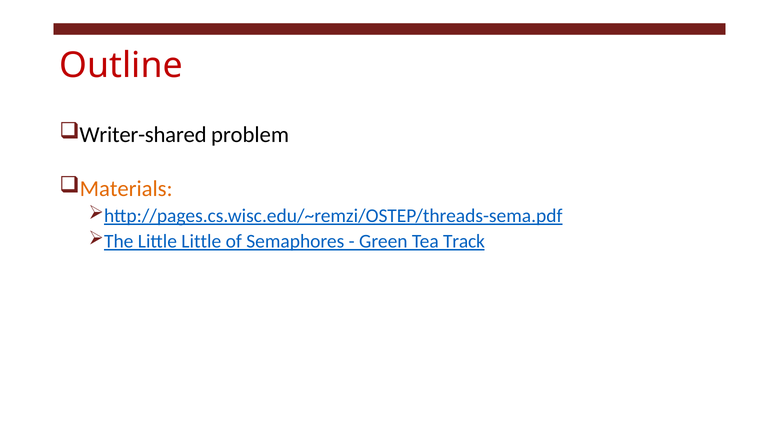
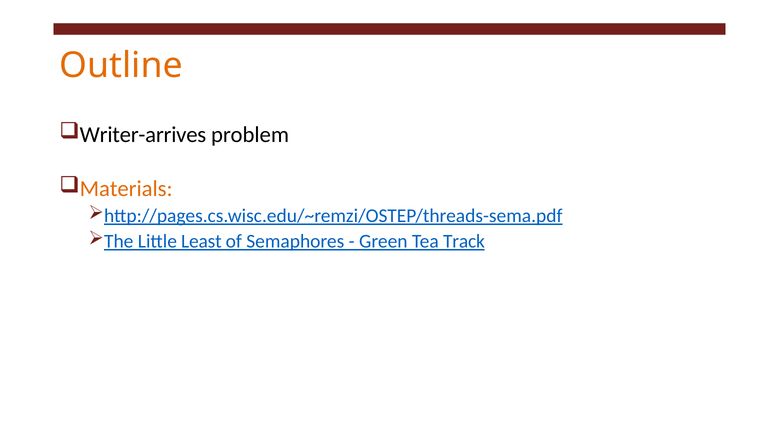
Outline colour: red -> orange (121, 65)
Writer-shared: Writer-shared -> Writer-arrives (143, 135)
Little Little: Little -> Least (201, 241)
